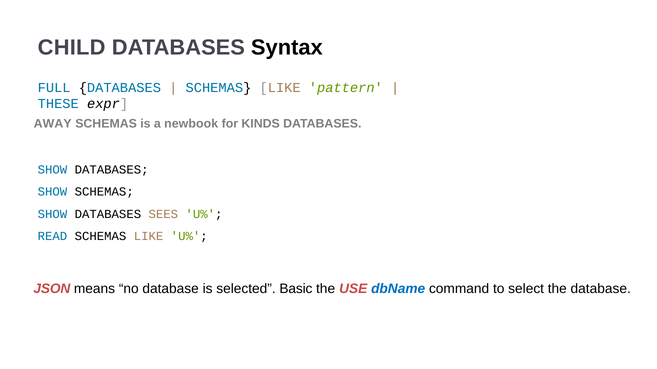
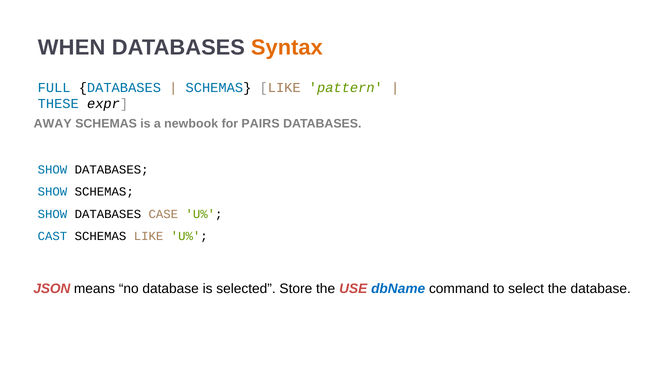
CHILD: CHILD -> WHEN (72, 48)
Syntax colour: black -> orange (287, 48)
KINDS: KINDS -> PAIRS (261, 124)
SEES: SEES -> CASE (163, 214)
READ: READ -> CAST (52, 237)
Basic: Basic -> Store (296, 289)
